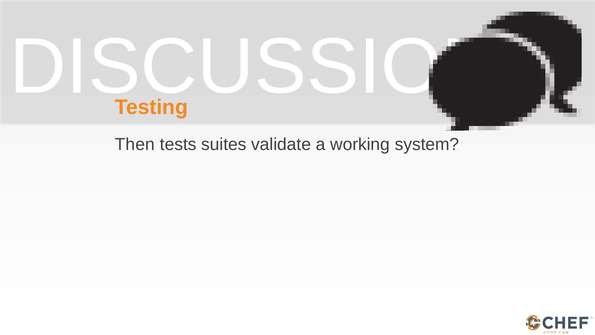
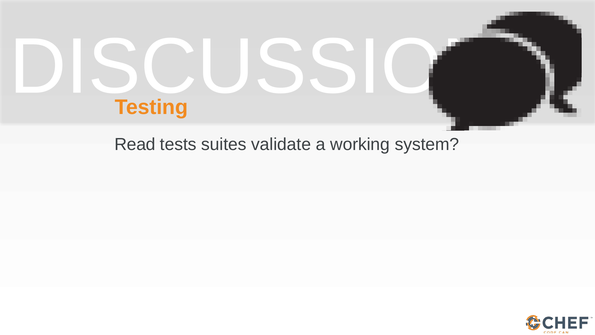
Then: Then -> Read (135, 144)
